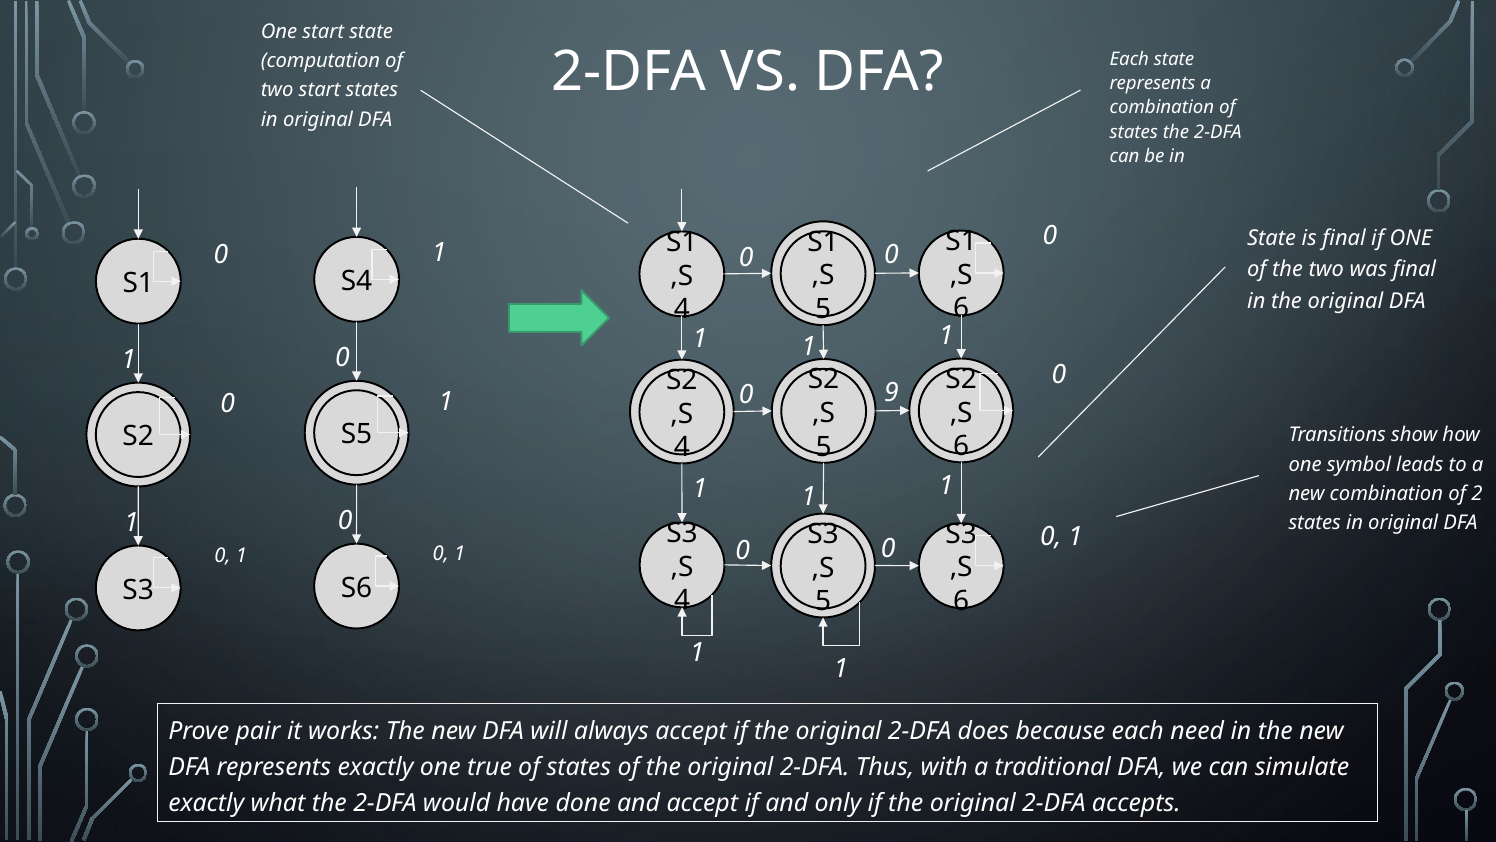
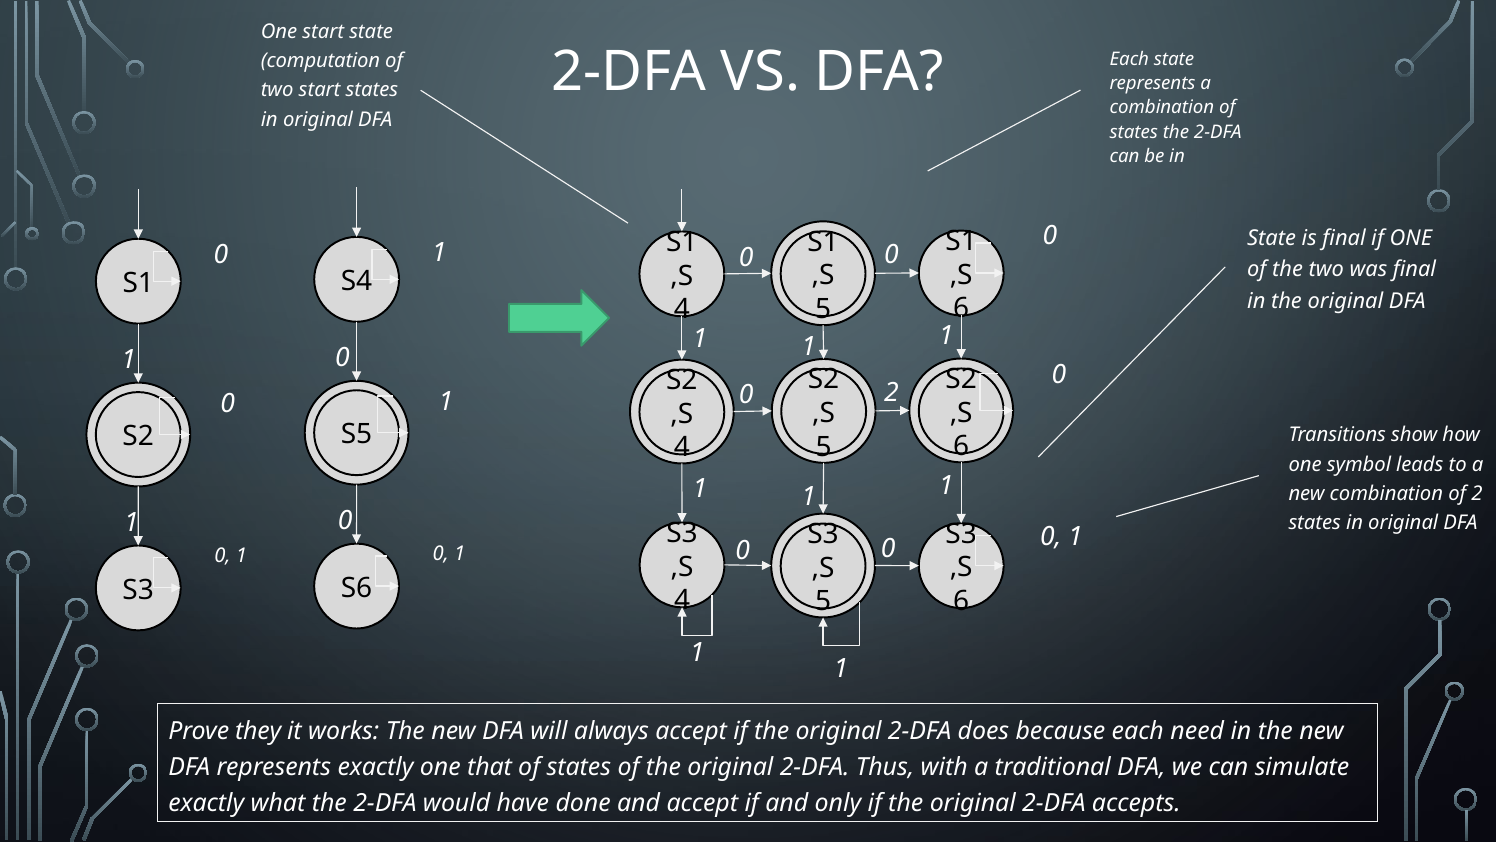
0 9: 9 -> 2 (892, 393)
pair: pair -> they (258, 731)
true: true -> that (490, 767)
